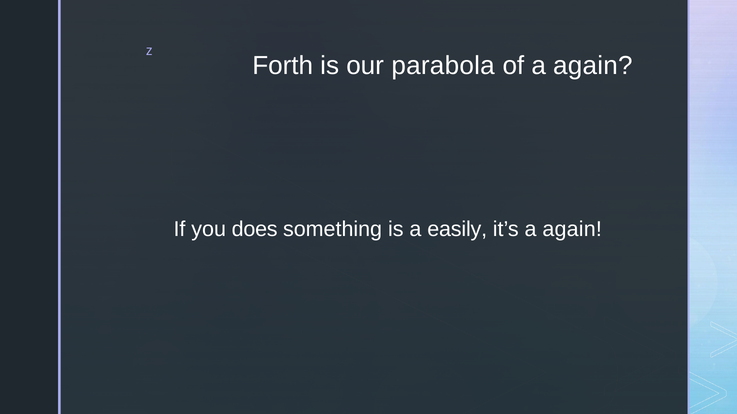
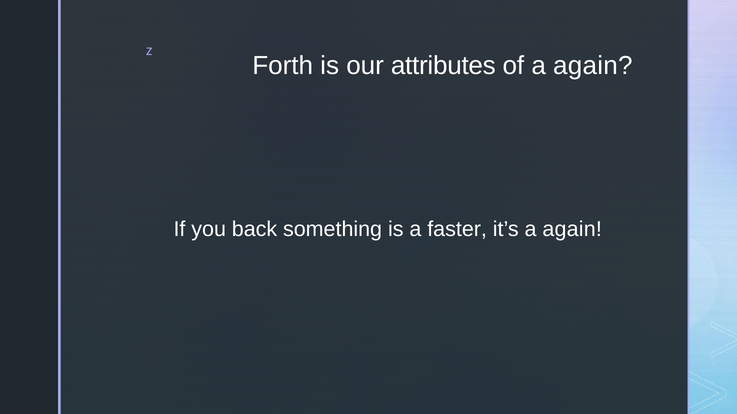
parabola: parabola -> attributes (443, 66)
does: does -> back (255, 229)
easily: easily -> faster (457, 229)
